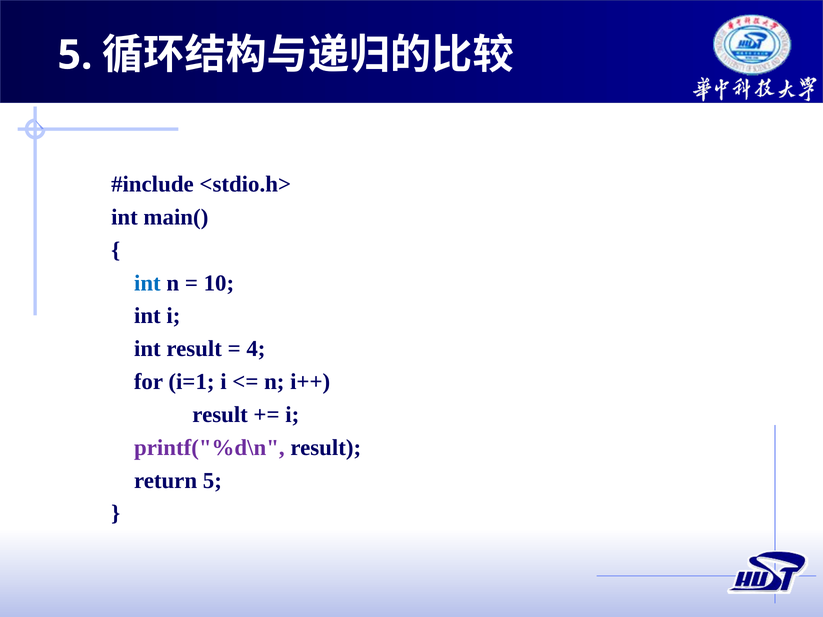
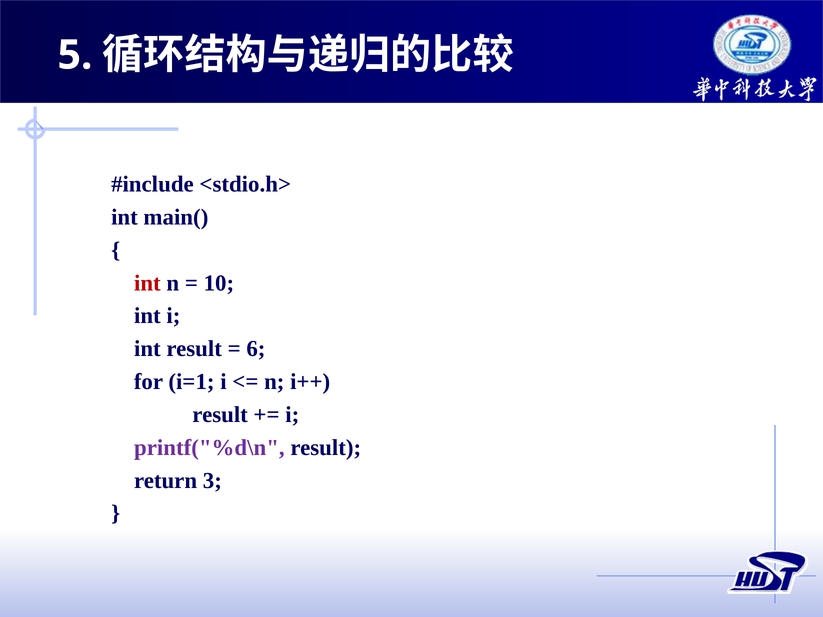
int colour: blue -> red (147, 283)
4: 4 -> 6 (256, 349)
return 5: 5 -> 3 (212, 481)
